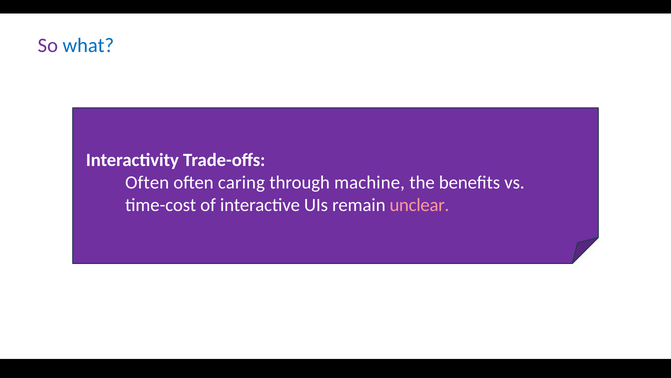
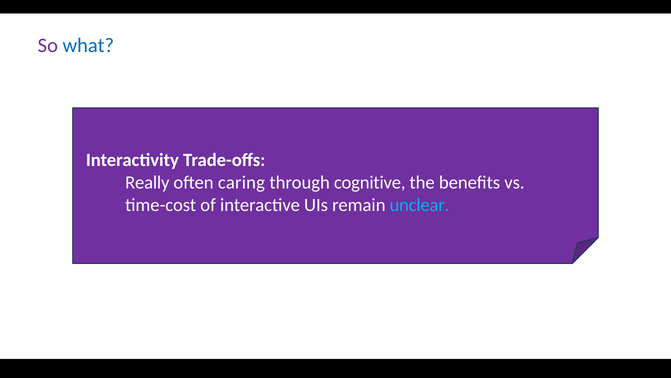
Often: Often -> Really (147, 182)
machine: machine -> cognitive (370, 182)
unclear colour: pink -> light blue (419, 205)
